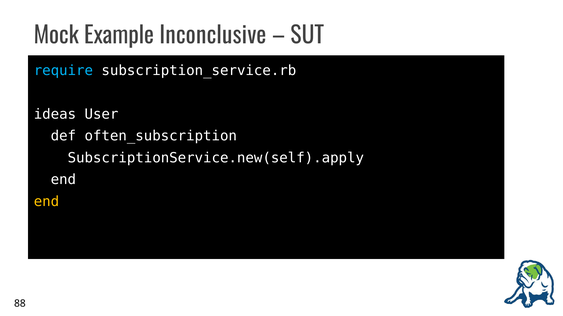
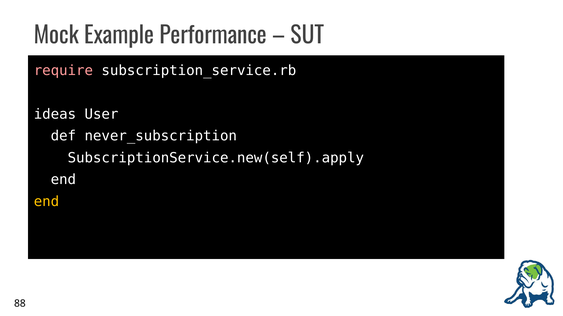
Inconclusive: Inconclusive -> Performance (213, 36)
require colour: light blue -> pink (63, 71)
often_subscription: often_subscription -> never_subscription (161, 136)
